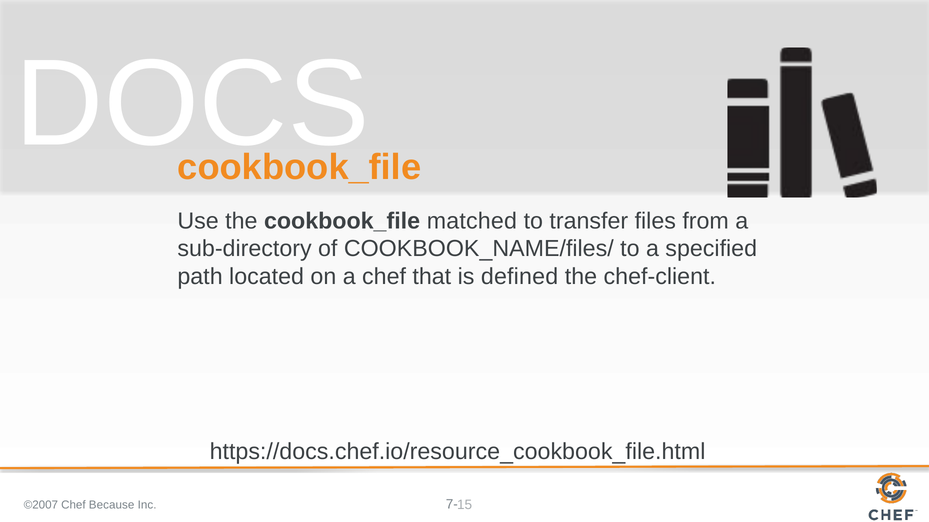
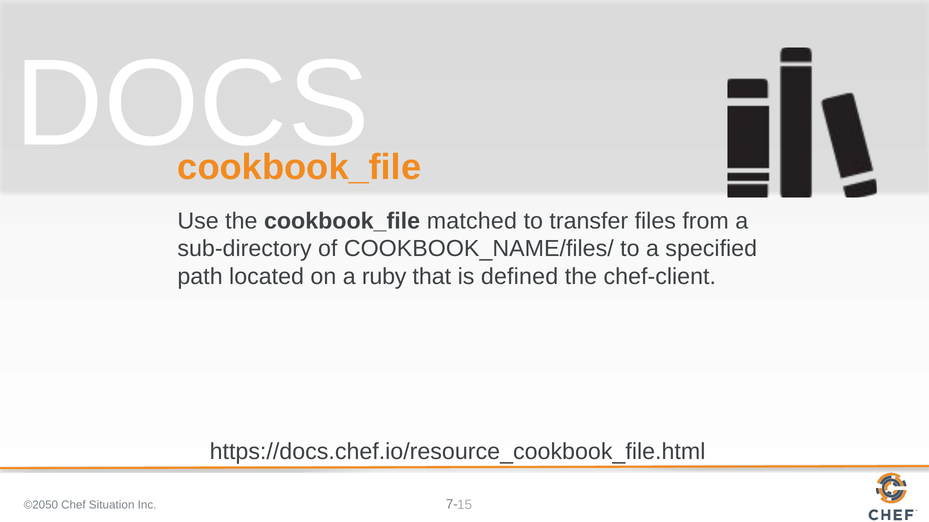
a chef: chef -> ruby (384, 277)
©2007: ©2007 -> ©2050 (41, 506)
Because: Because -> Situation (112, 506)
